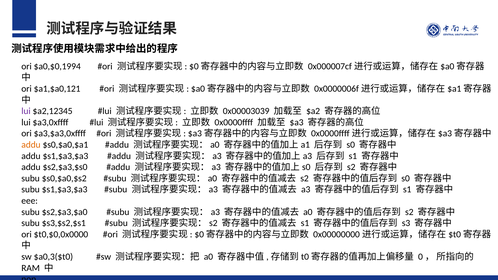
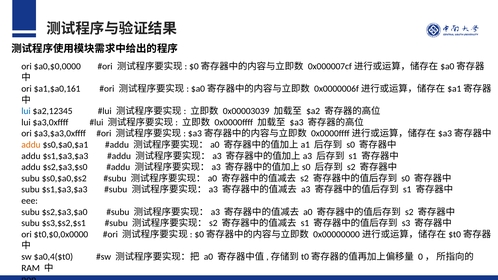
$a0,$0,1994: $a0,$0,1994 -> $a0,$0,0000 (57, 66)
$a1,$a0,121: $a1,$a0,121 -> $a1,$a0,161 (57, 89)
lui colour: purple -> blue (26, 111)
$a0,3($t0: $a0,3($t0 -> $a0,4($t0 (53, 257)
